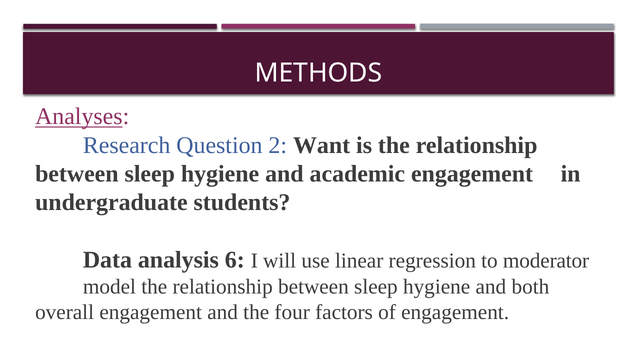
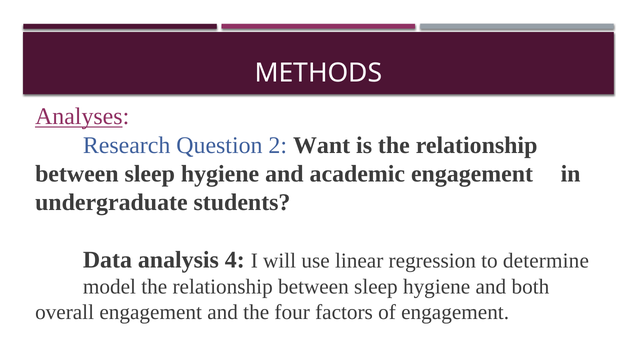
6: 6 -> 4 (235, 260)
moderator: moderator -> determine (546, 261)
